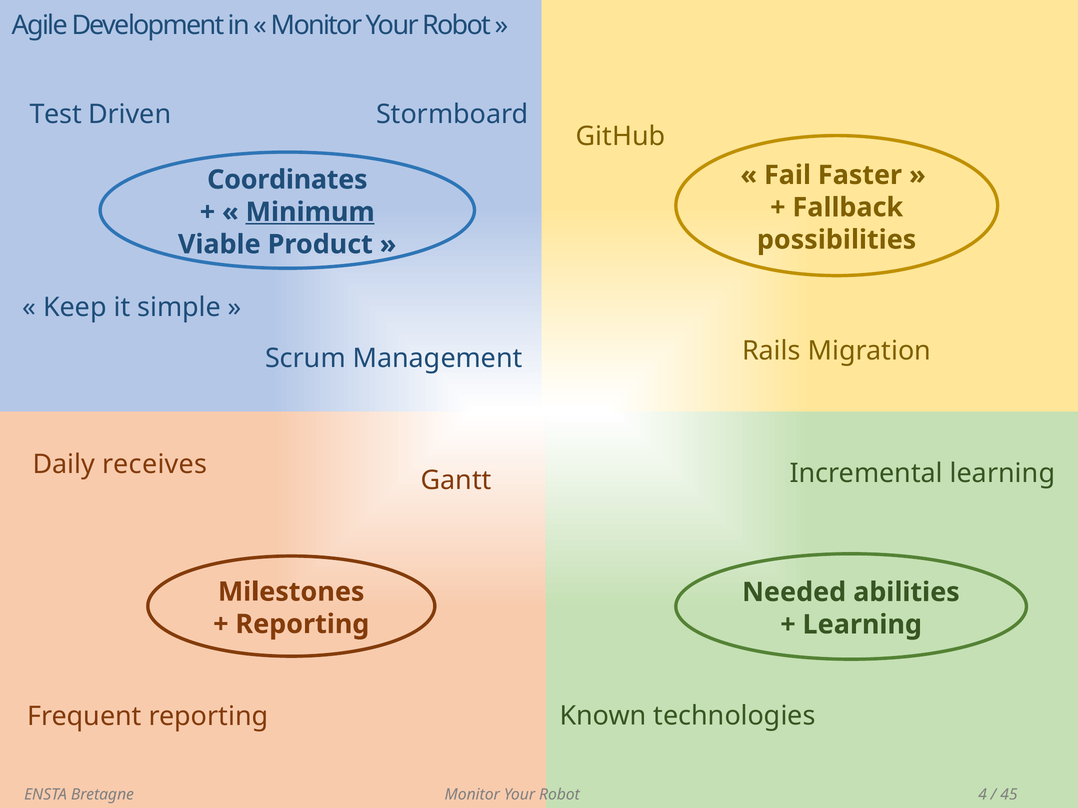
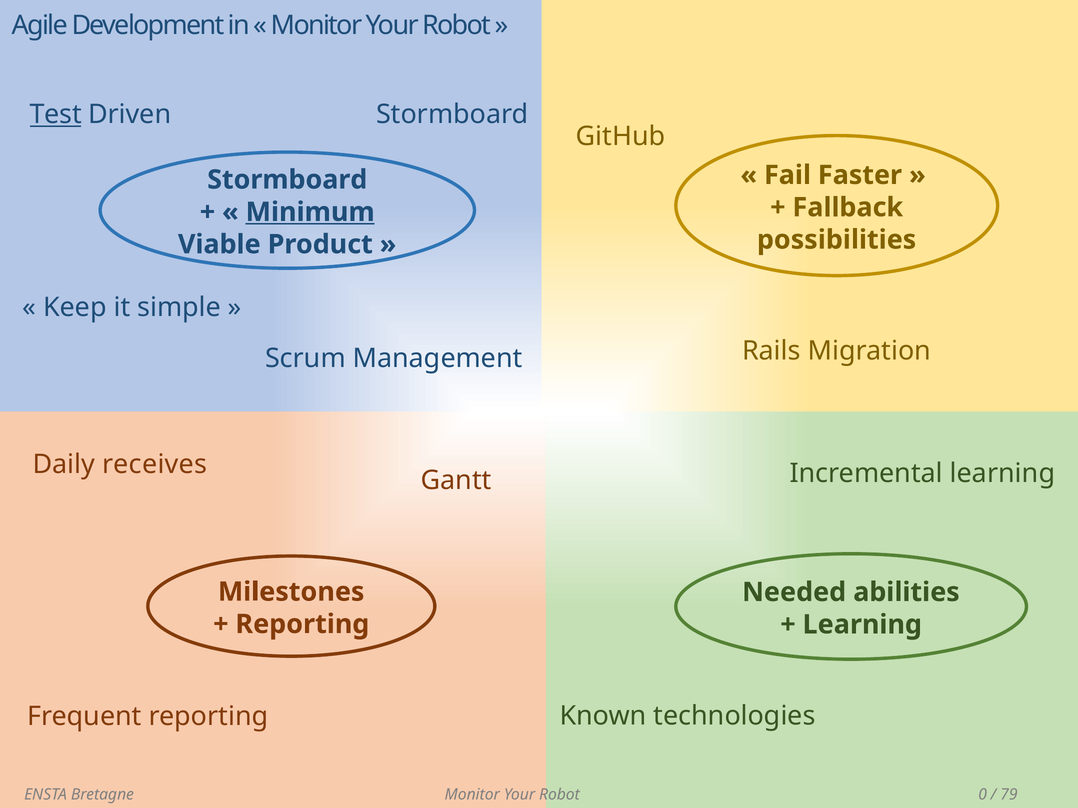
Test underline: none -> present (56, 115)
Coordinates: Coordinates -> Stormboard (287, 180)
4: 4 -> 0 (983, 795)
45: 45 -> 79 (1009, 795)
